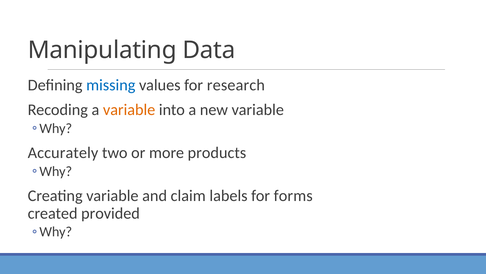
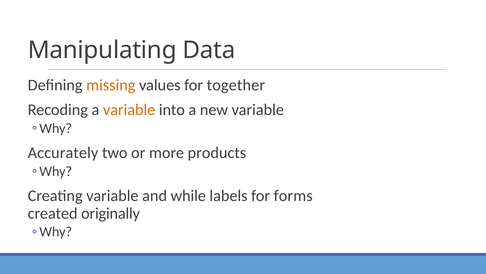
missing colour: blue -> orange (111, 85)
research: research -> together (236, 85)
claim: claim -> while (188, 195)
provided: provided -> originally (111, 213)
